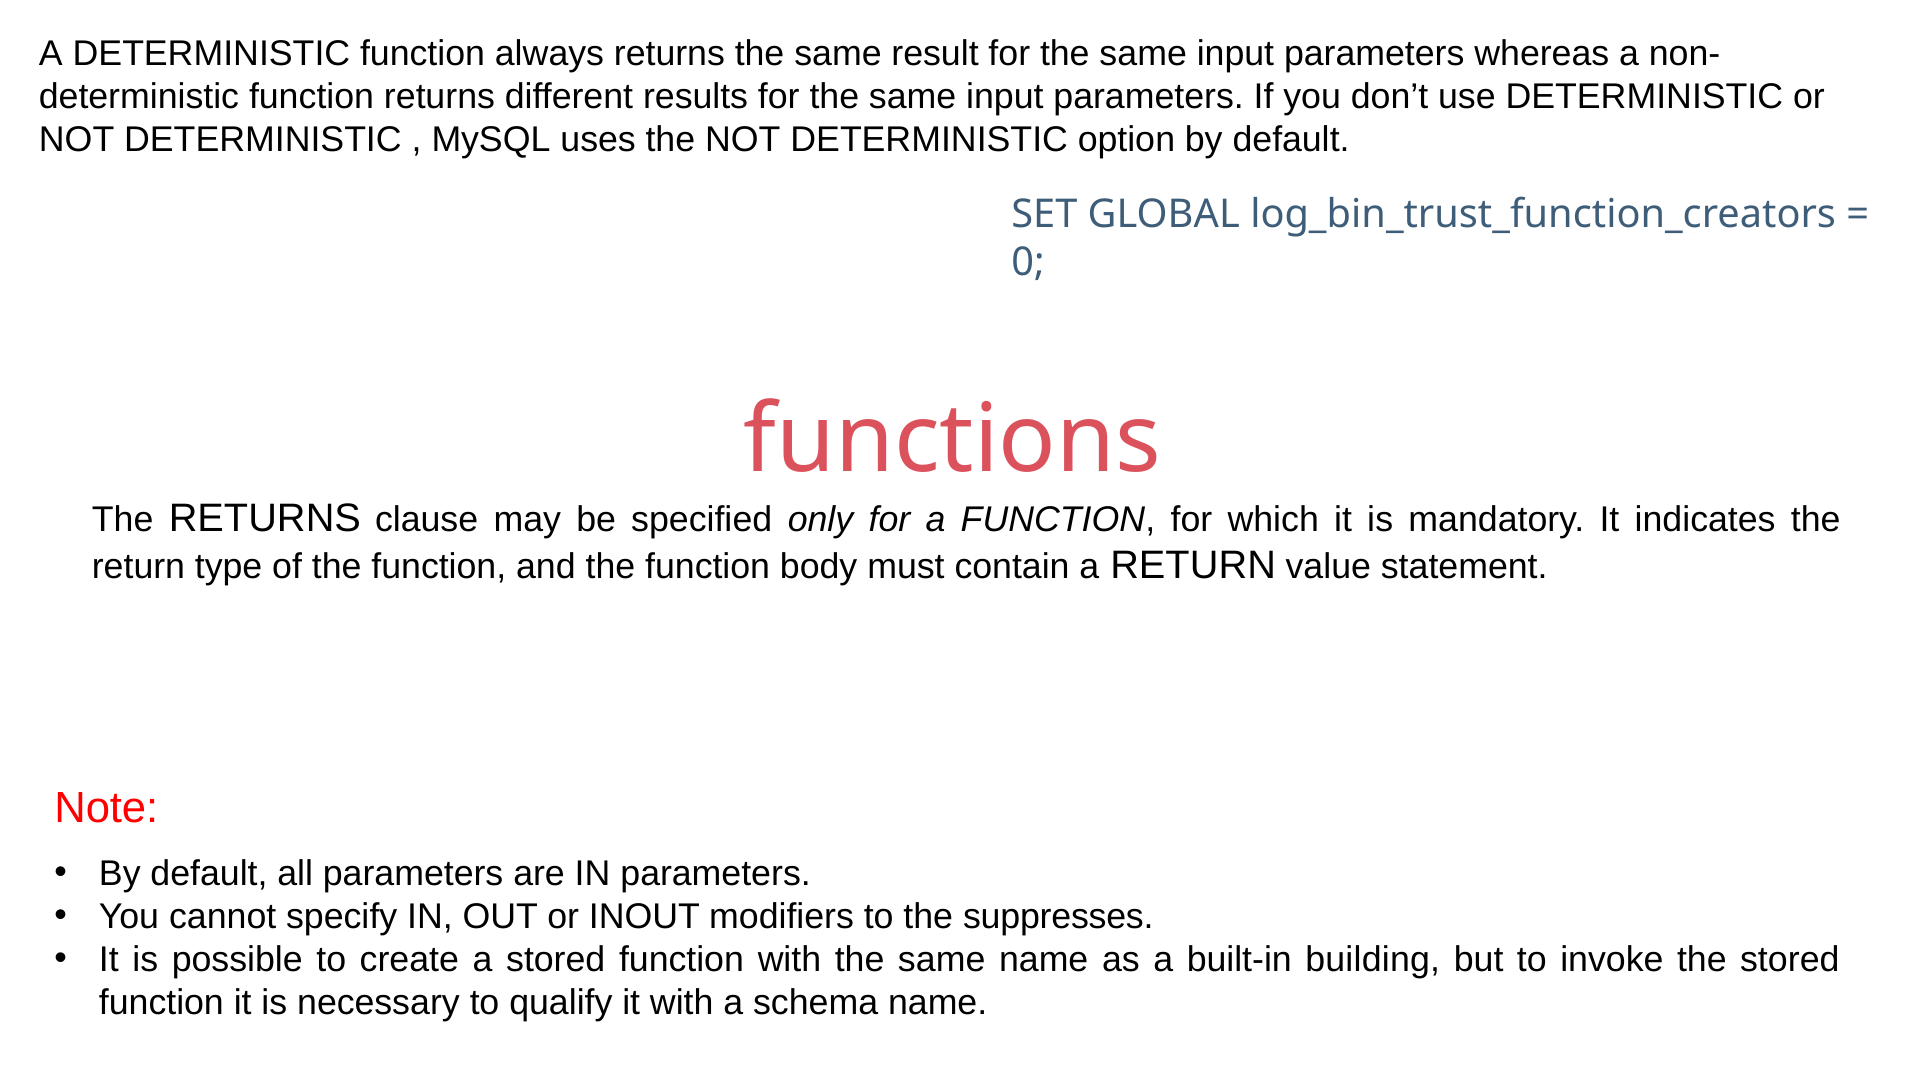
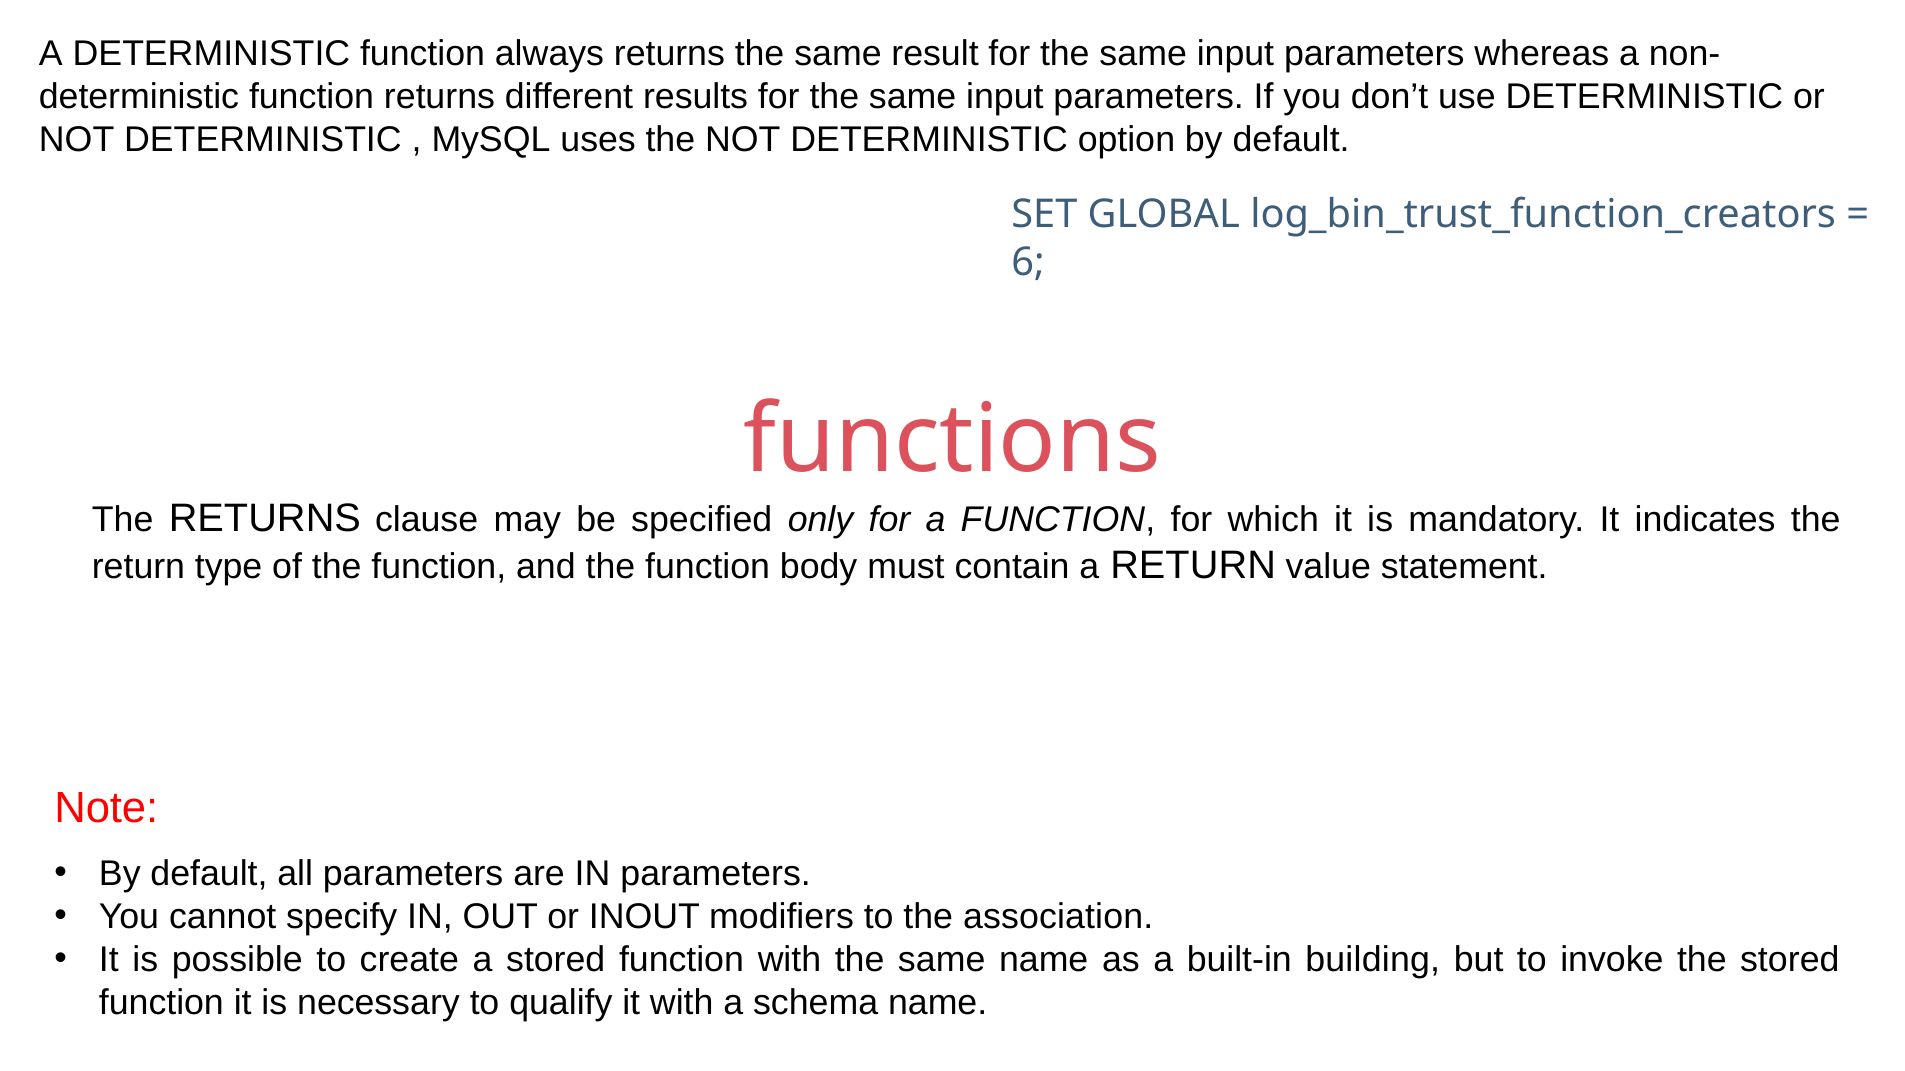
0: 0 -> 6 (1028, 262)
suppresses: suppresses -> association (1058, 917)
